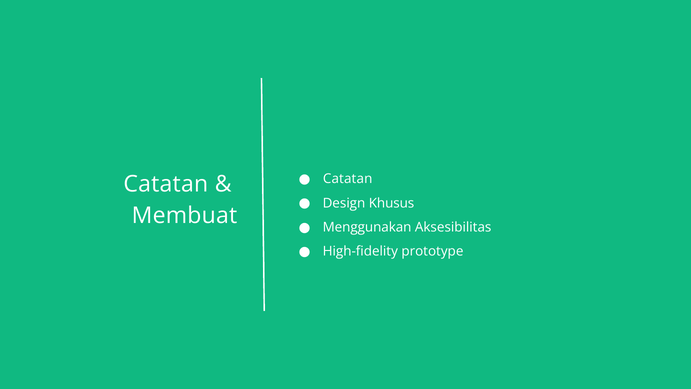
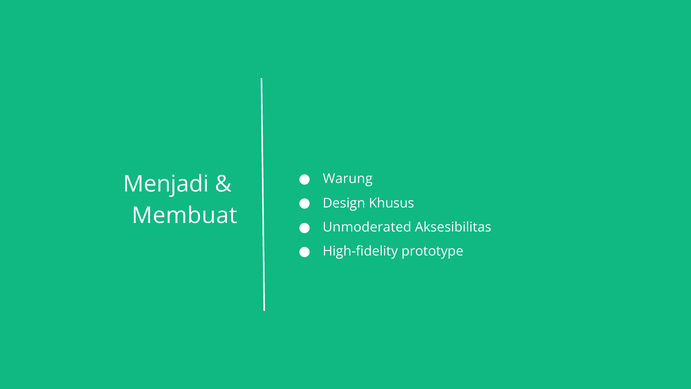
Catatan: Catatan -> Warung (348, 179)
Catatan: Catatan -> Menjadi (166, 184)
Menggunakan: Menggunakan -> Unmoderated (367, 227)
